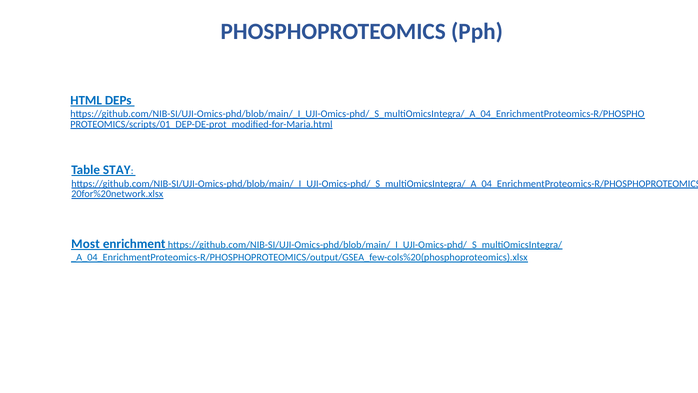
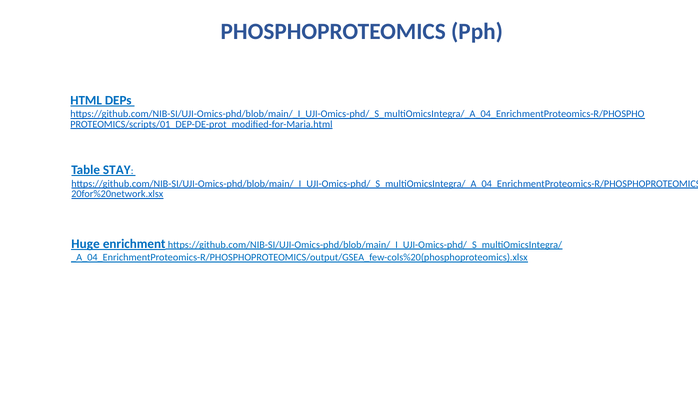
Most: Most -> Huge (86, 244)
